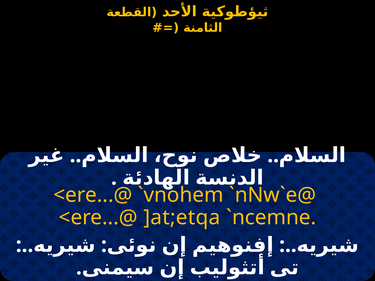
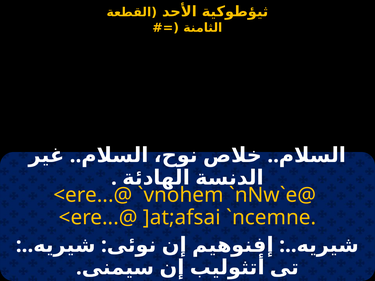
]at;etqa: ]at;etqa -> ]at;afsai (182, 218)
